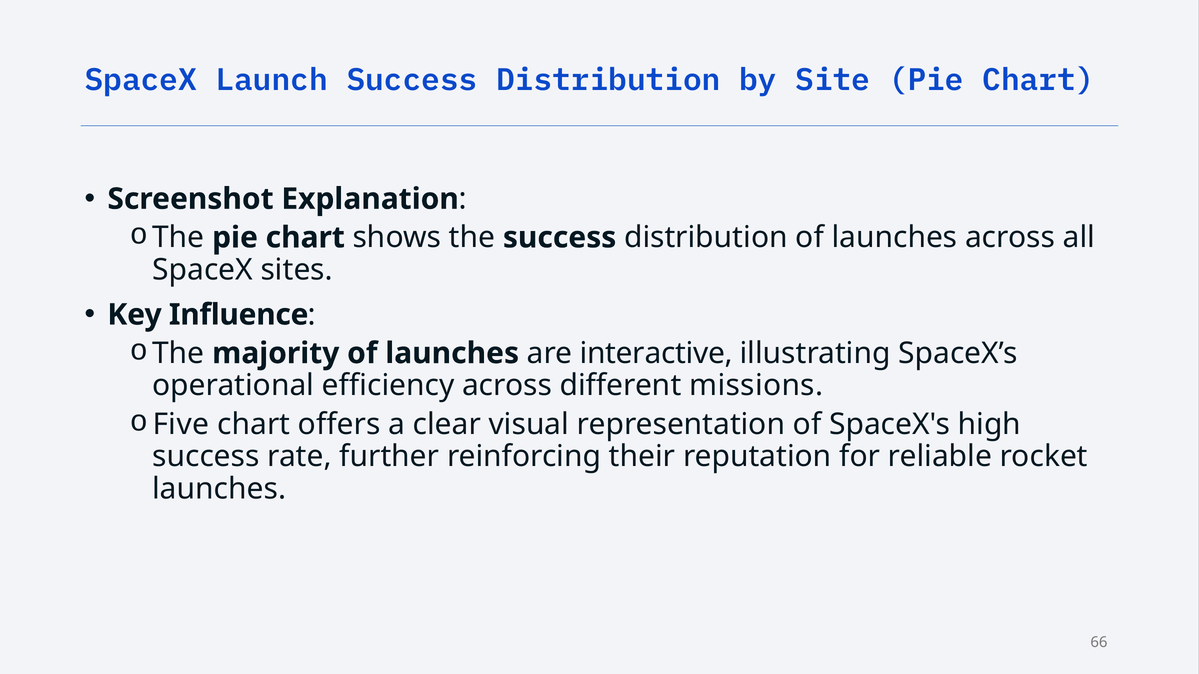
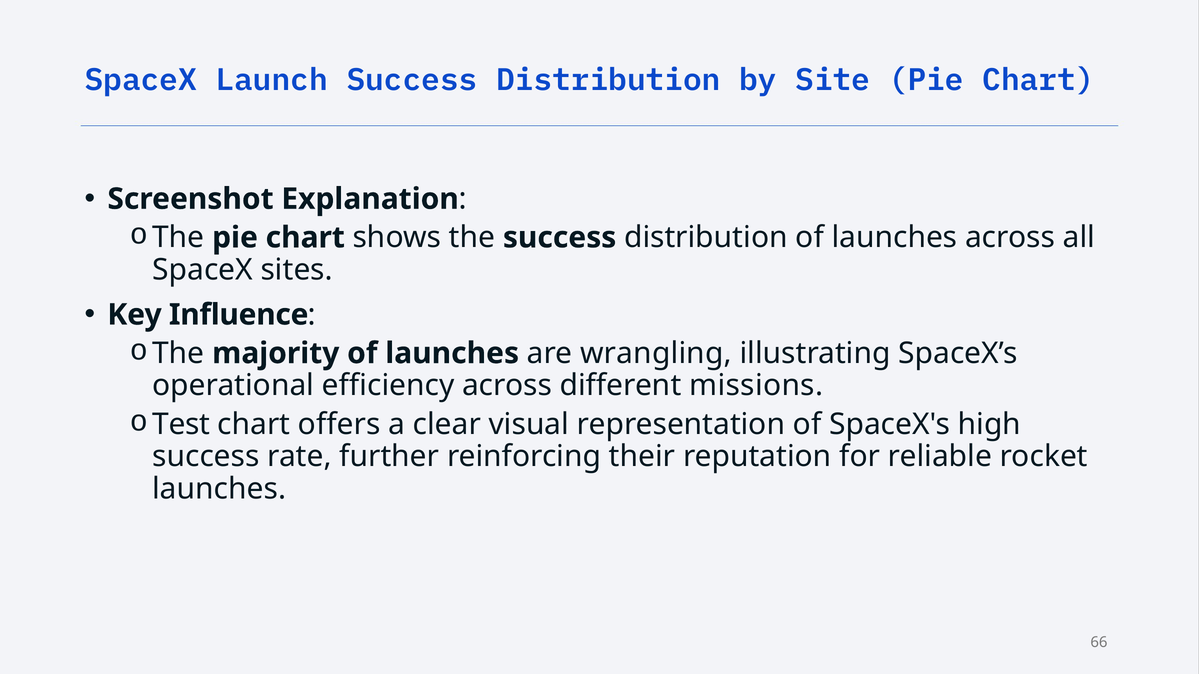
interactive: interactive -> wrangling (656, 353)
Five: Five -> Test (181, 424)
